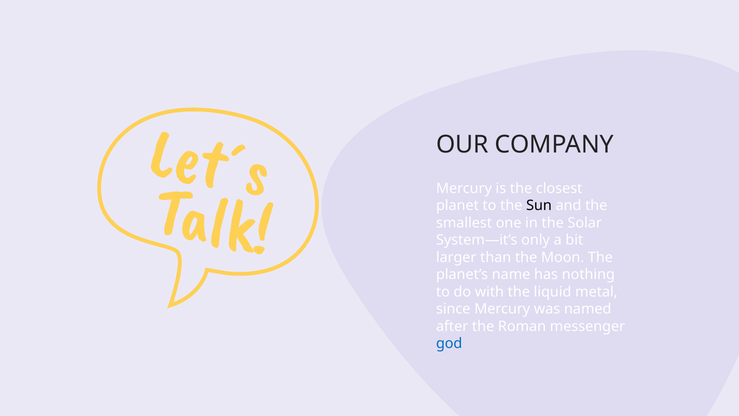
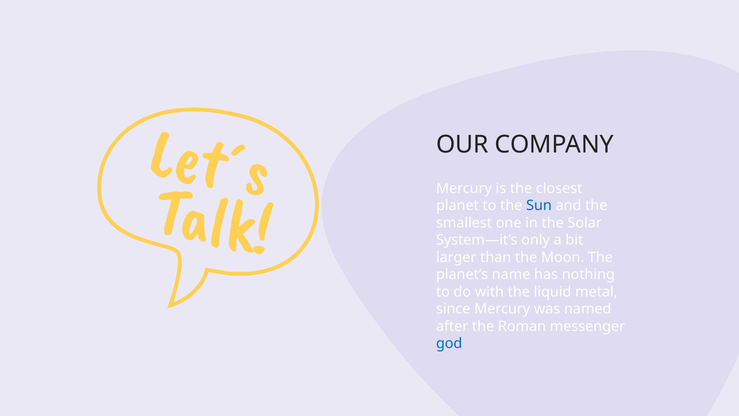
Sun colour: black -> blue (539, 205)
